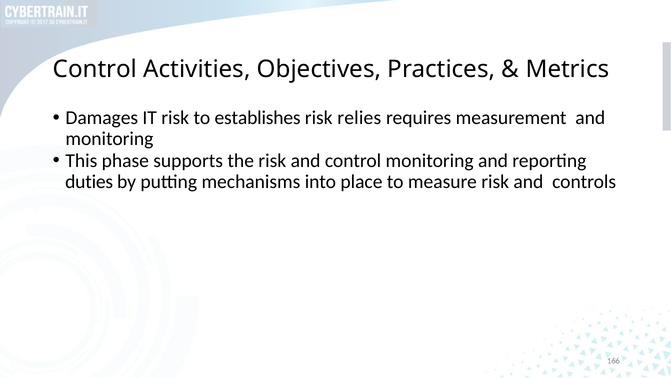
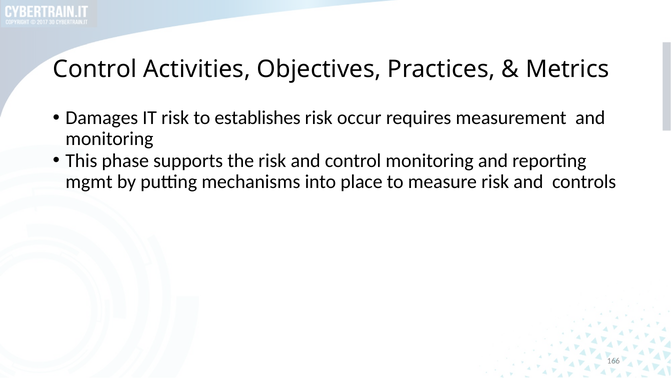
relies: relies -> occur (359, 118)
duties: duties -> mgmt (89, 182)
